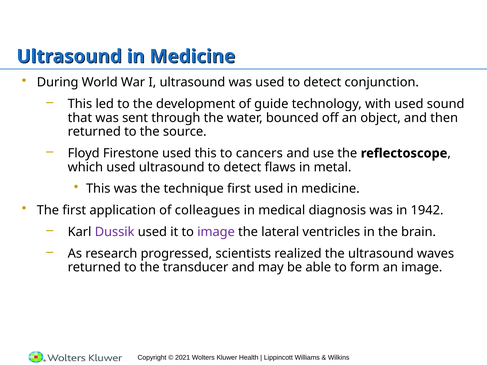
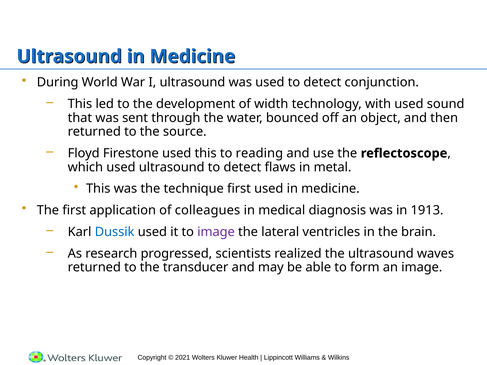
guide: guide -> width (271, 104)
cancers: cancers -> reading (259, 153)
1942: 1942 -> 1913 (427, 210)
Dussik colour: purple -> blue (115, 232)
